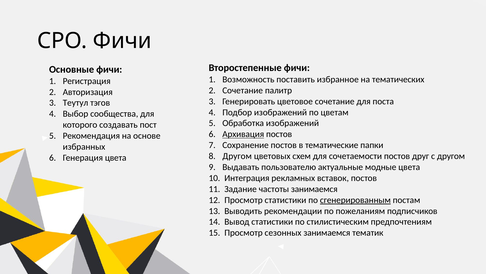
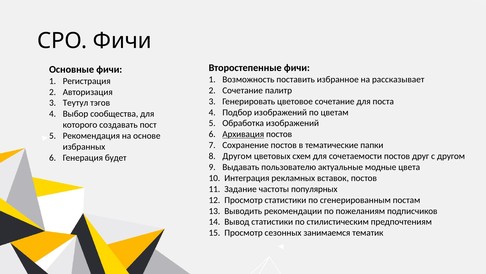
тематических: тематических -> рассказывает (398, 79)
Генерация цвета: цвета -> будет (116, 157)
частоты занимаемся: занимаемся -> популярных (314, 189)
сгенерированным underline: present -> none (355, 200)
